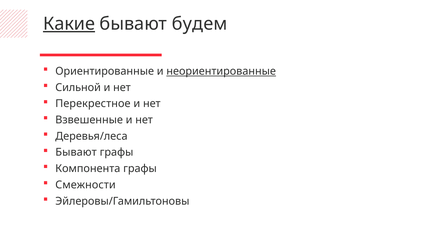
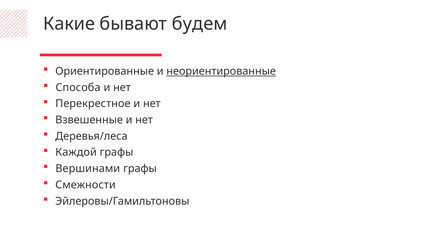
Какие underline: present -> none (69, 24)
Сильной: Сильной -> Способа (78, 88)
Бывают: Бывают -> Каждой (76, 152)
Компонента: Компонента -> Вершинами (88, 169)
